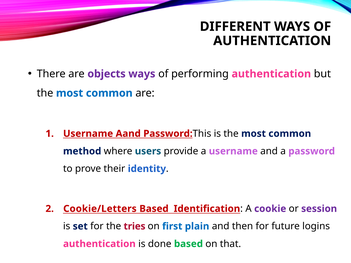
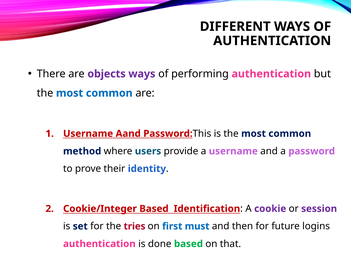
Cookie/Letters: Cookie/Letters -> Cookie/Integer (100, 209)
plain: plain -> must (197, 226)
